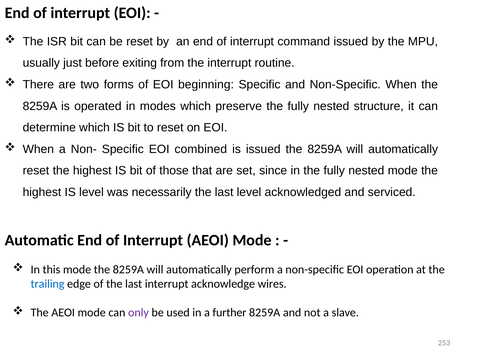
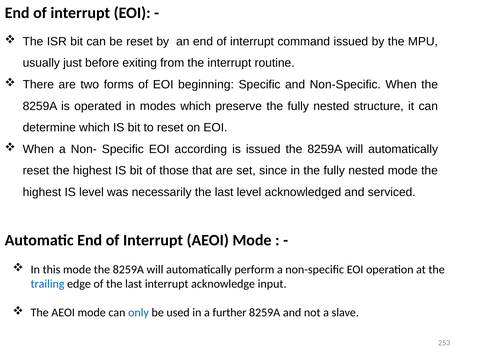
combined: combined -> according (201, 149)
wires: wires -> input (272, 284)
only colour: purple -> blue (138, 313)
